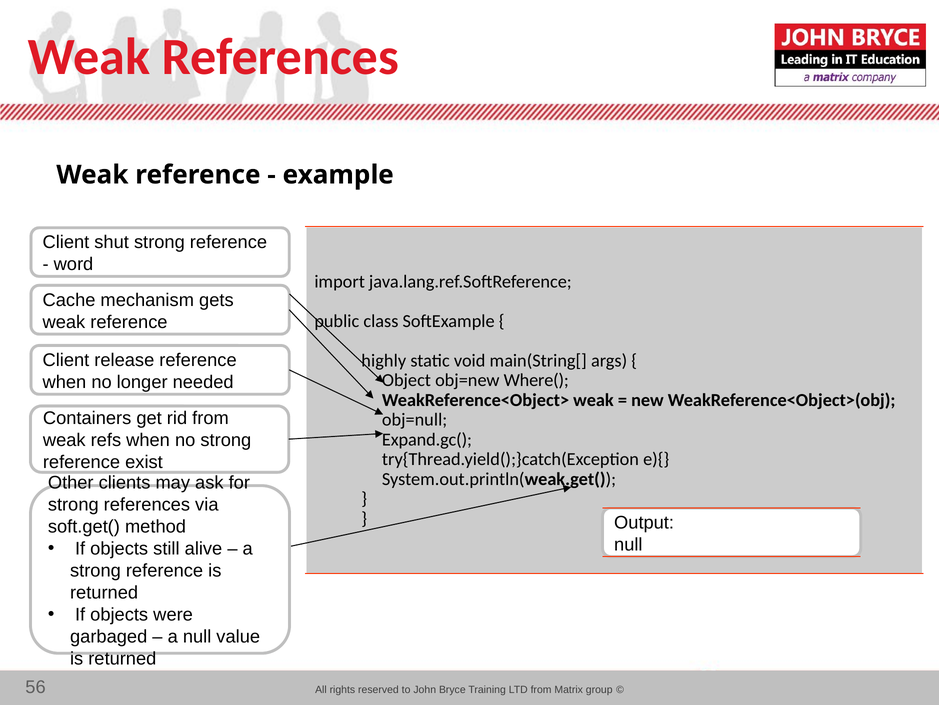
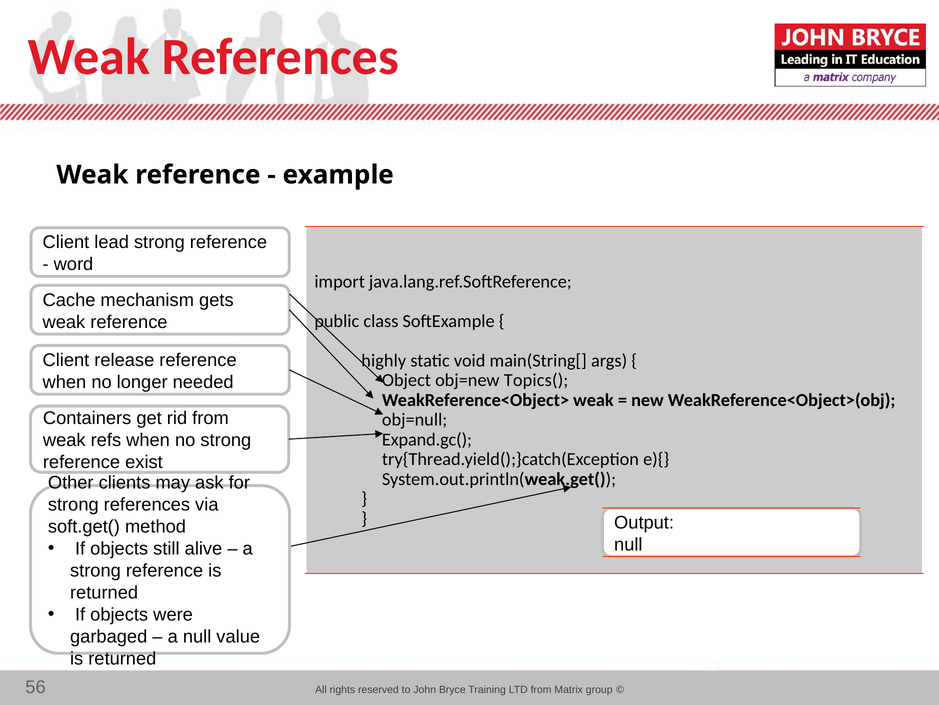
shut: shut -> lead (112, 242)
Where(: Where( -> Topics( (536, 380)
